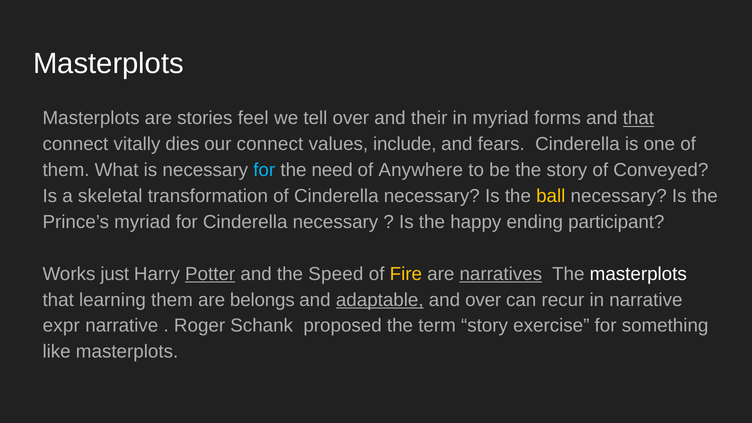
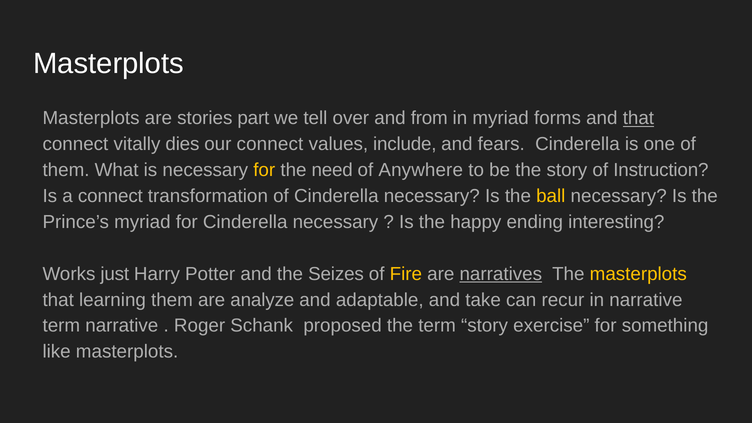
feel: feel -> part (253, 118)
their: their -> from (429, 118)
for colour: light blue -> yellow (264, 170)
Conveyed: Conveyed -> Instruction (661, 170)
a skeletal: skeletal -> connect (110, 196)
participant: participant -> interesting (616, 222)
Potter underline: present -> none (210, 274)
Speed: Speed -> Seizes (336, 274)
masterplots colour: white -> yellow (638, 274)
belongs: belongs -> analyze (262, 300)
adaptable underline: present -> none (380, 300)
and over: over -> take (483, 300)
expr: expr -> term (61, 326)
